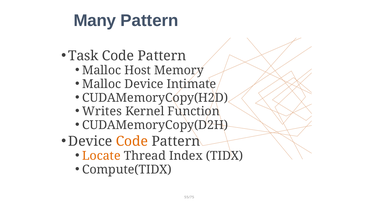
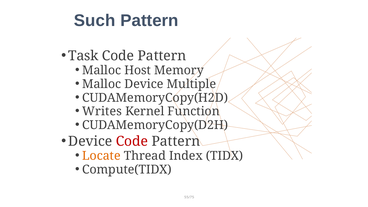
Many: Many -> Such (95, 21)
Intimate: Intimate -> Multiple (191, 84)
Code colour: orange -> red (132, 141)
